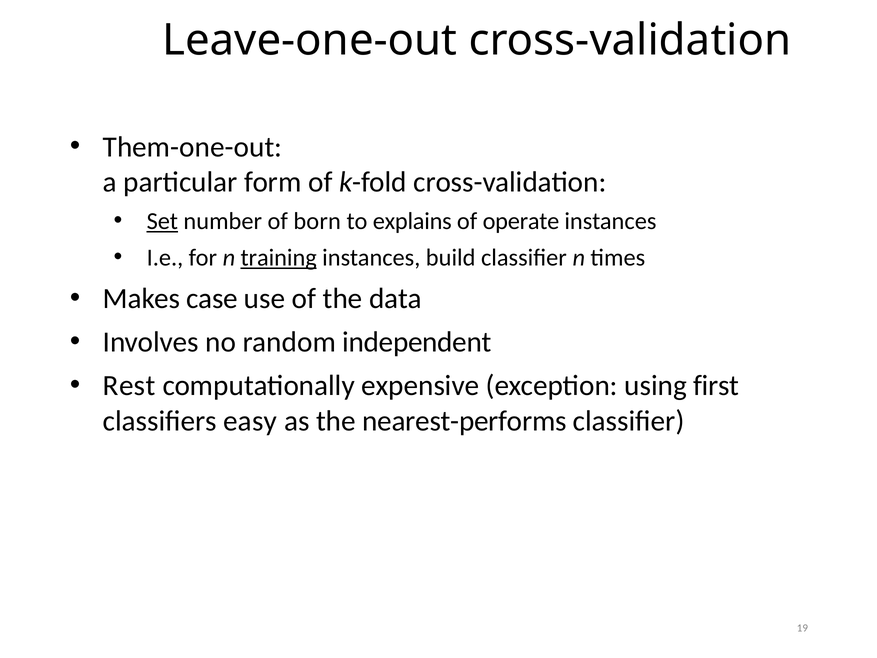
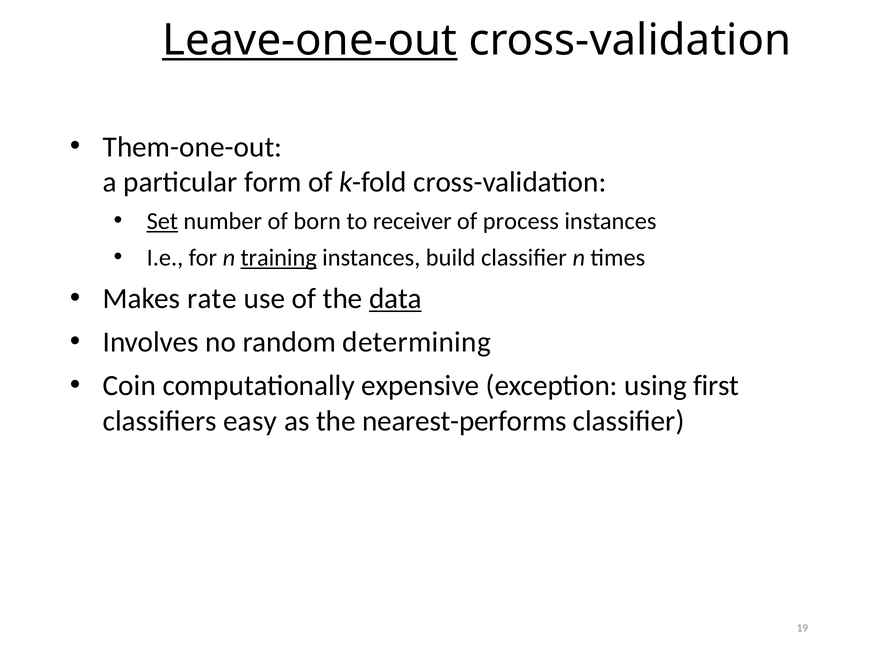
Leave-one-out underline: none -> present (310, 40)
explains: explains -> receiver (412, 221)
operate: operate -> process (521, 221)
case: case -> rate (212, 299)
data underline: none -> present (395, 299)
independent: independent -> determining (417, 342)
Rest: Rest -> Coin (129, 386)
